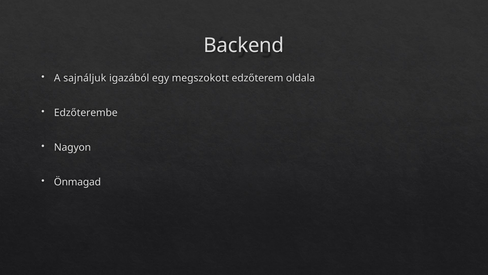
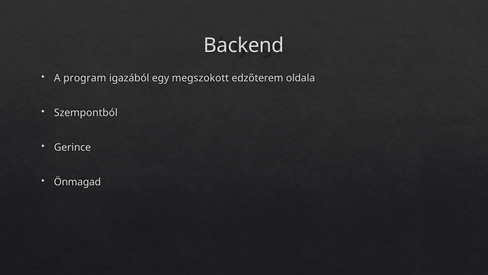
sajnáljuk: sajnáljuk -> program (85, 78)
Edzőterembe: Edzőterembe -> Szempontból (86, 113)
Nagyon: Nagyon -> Gerince (72, 147)
